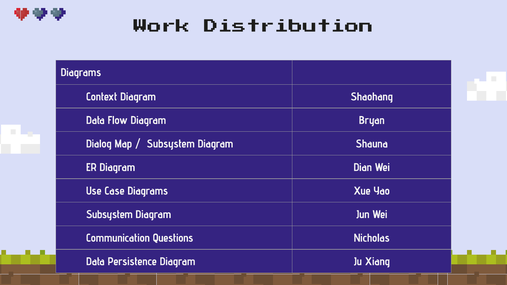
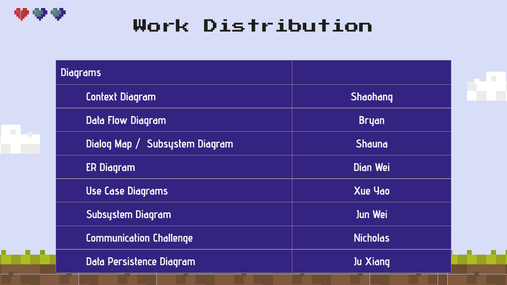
Questions: Questions -> Challenge (173, 238)
